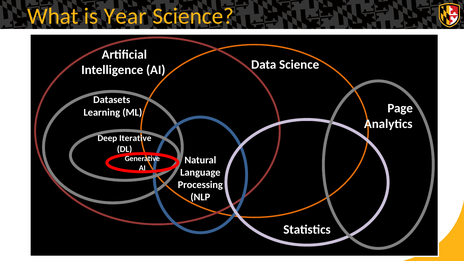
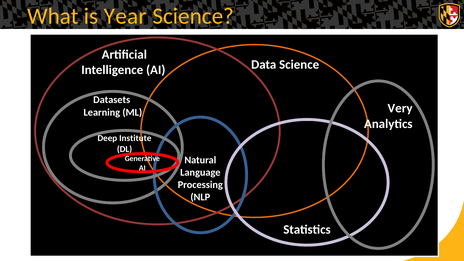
Page: Page -> Very (400, 108)
Iterative: Iterative -> Institute (135, 138)
